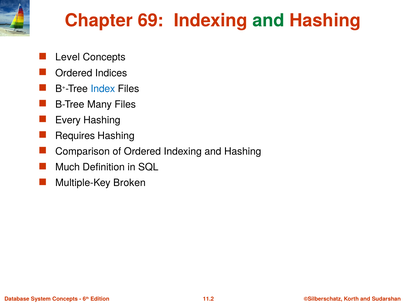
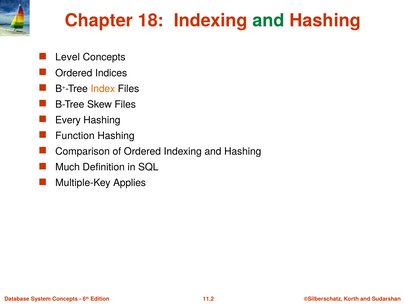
69: 69 -> 18 (151, 21)
Index colour: blue -> orange (103, 89)
Many: Many -> Skew (100, 104)
Requires: Requires -> Function (75, 136)
Broken: Broken -> Applies (130, 183)
